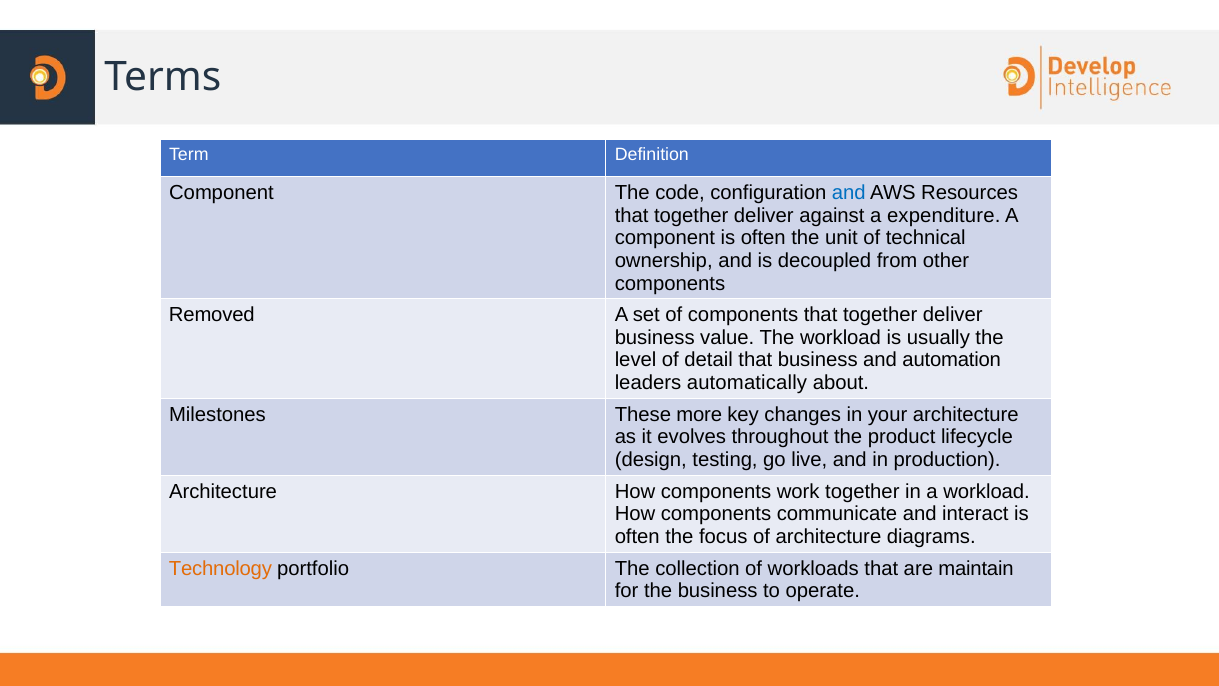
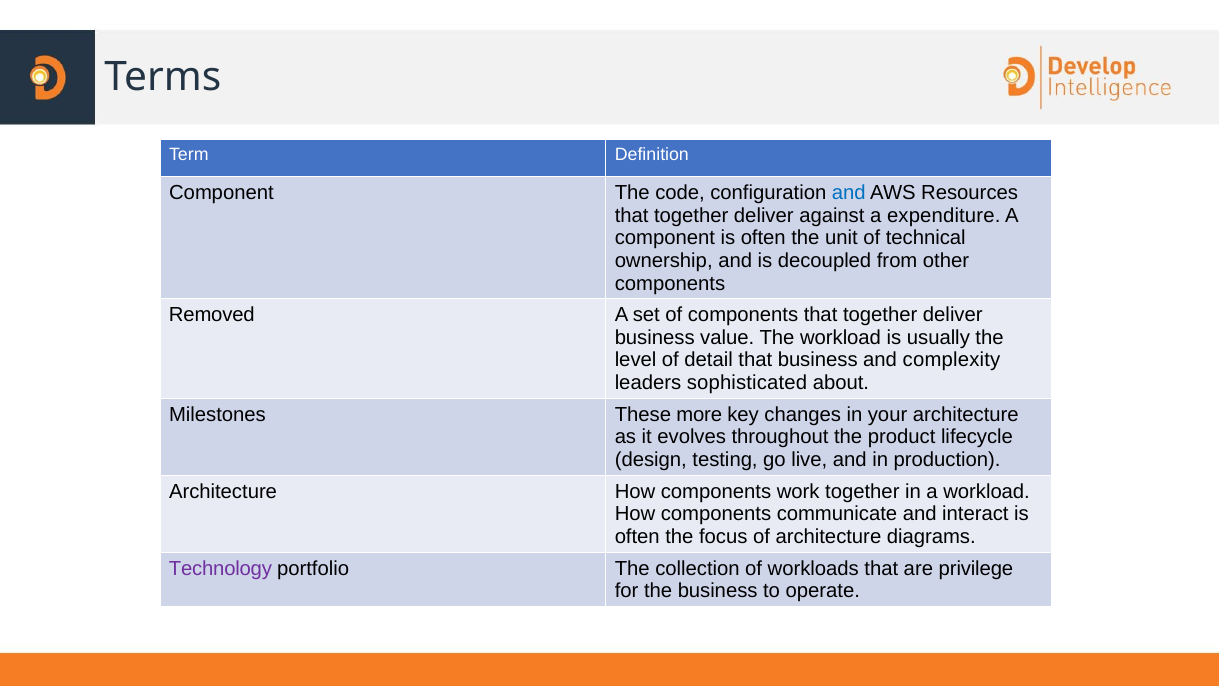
automation: automation -> complexity (952, 360)
automatically: automatically -> sophisticated (747, 383)
Technology colour: orange -> purple (220, 568)
maintain: maintain -> privilege (976, 568)
